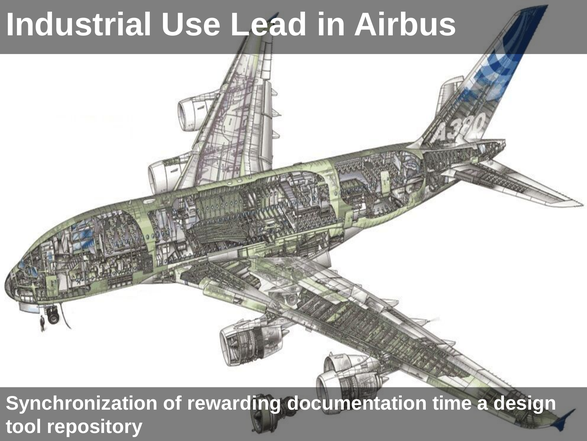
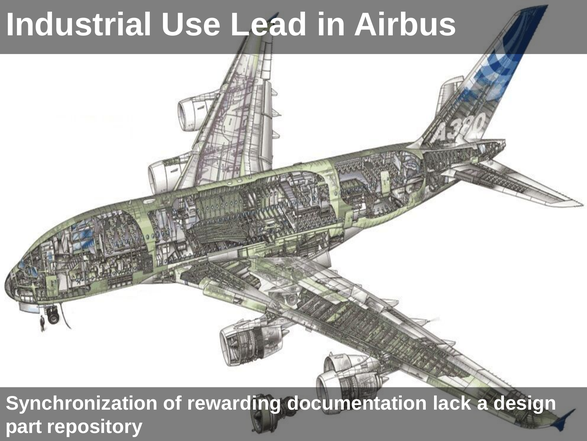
time: time -> lack (452, 403)
tool: tool -> part (24, 426)
